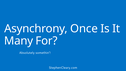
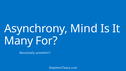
Once: Once -> Mind (84, 29)
